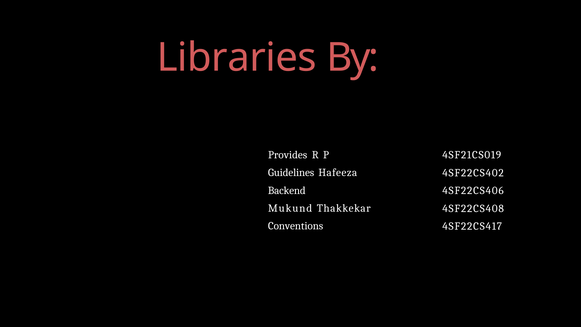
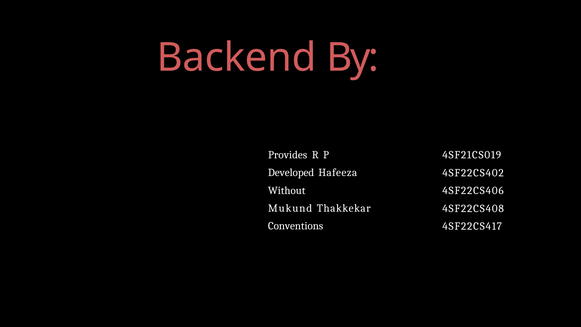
Libraries: Libraries -> Backend (237, 58)
Guidelines: Guidelines -> Developed (291, 173)
Backend: Backend -> Without (287, 190)
